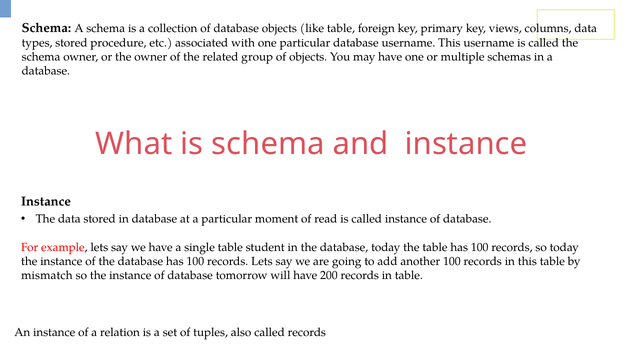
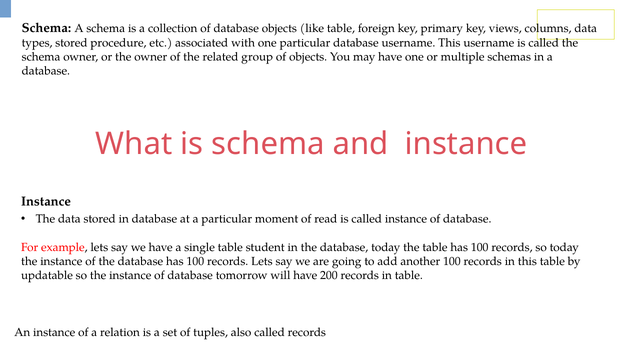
mismatch: mismatch -> updatable (47, 275)
